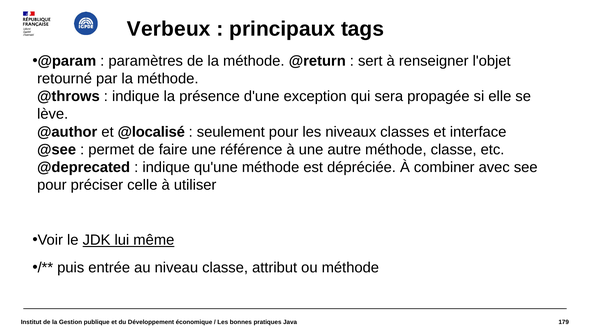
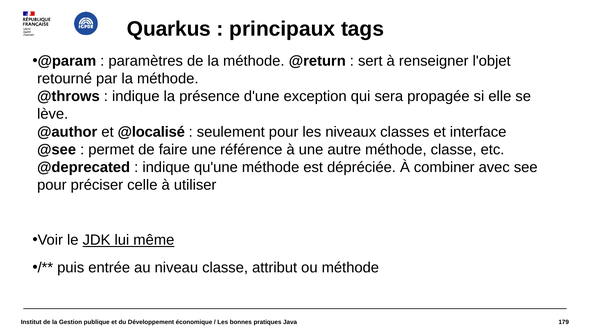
Verbeux: Verbeux -> Quarkus (169, 29)
